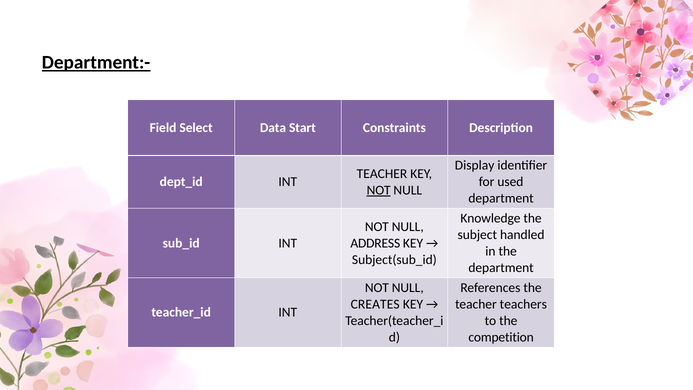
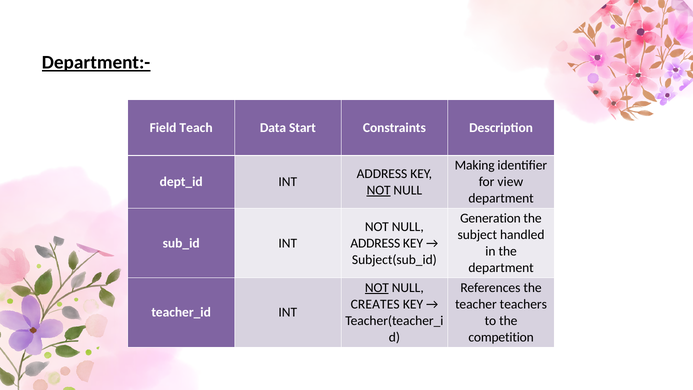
Select: Select -> Teach (196, 128)
Display: Display -> Making (475, 165)
TEACHER: TEACHER -> ADDRESS (382, 174)
used: used -> view (510, 182)
Knowledge: Knowledge -> Generation (490, 218)
NOT underline: none -> present (377, 288)
